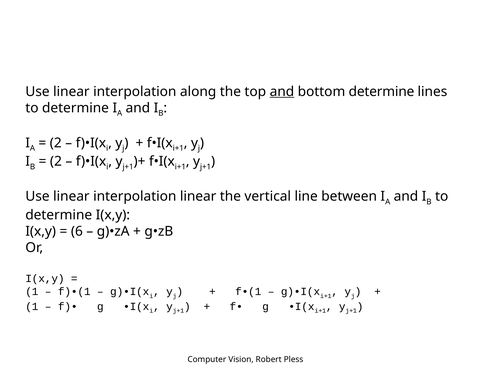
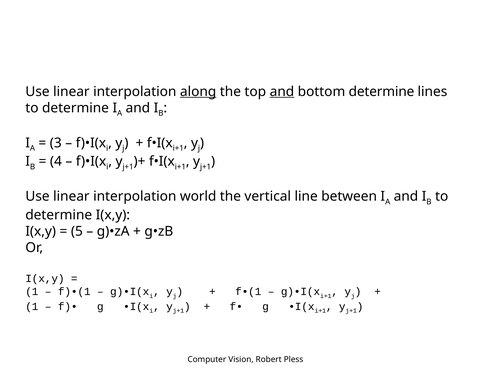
along underline: none -> present (198, 92)
2: 2 -> 3 (56, 143)
2: 2 -> 4 (56, 162)
interpolation linear: linear -> world (198, 197)
6: 6 -> 5 (77, 232)
